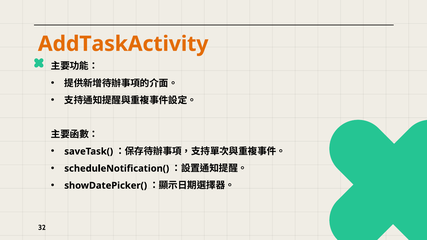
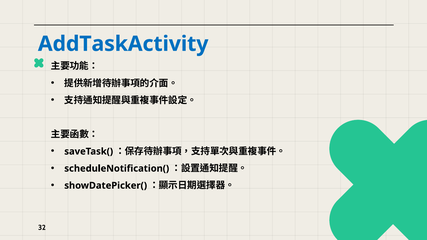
AddTaskActivity colour: orange -> blue (123, 44)
